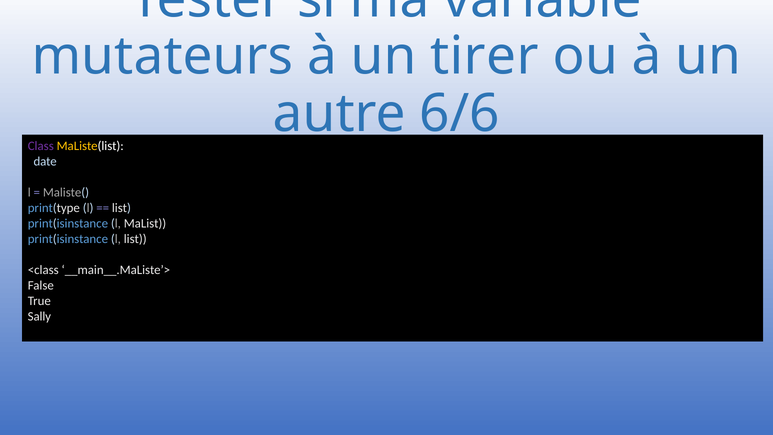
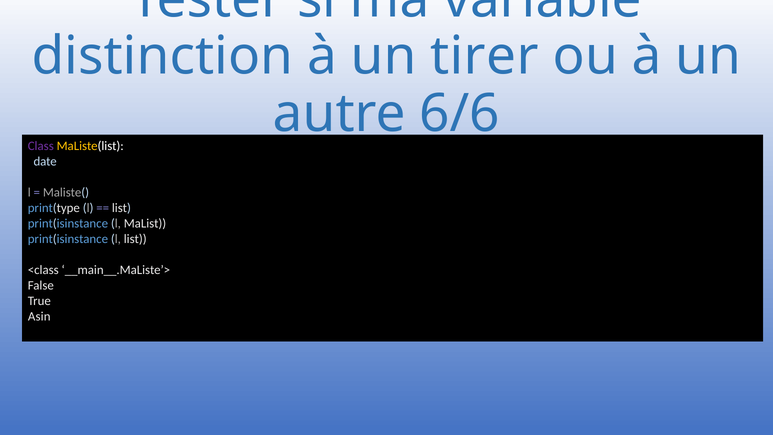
mutateurs: mutateurs -> distinction (162, 56)
Sally: Sally -> Asin (39, 316)
